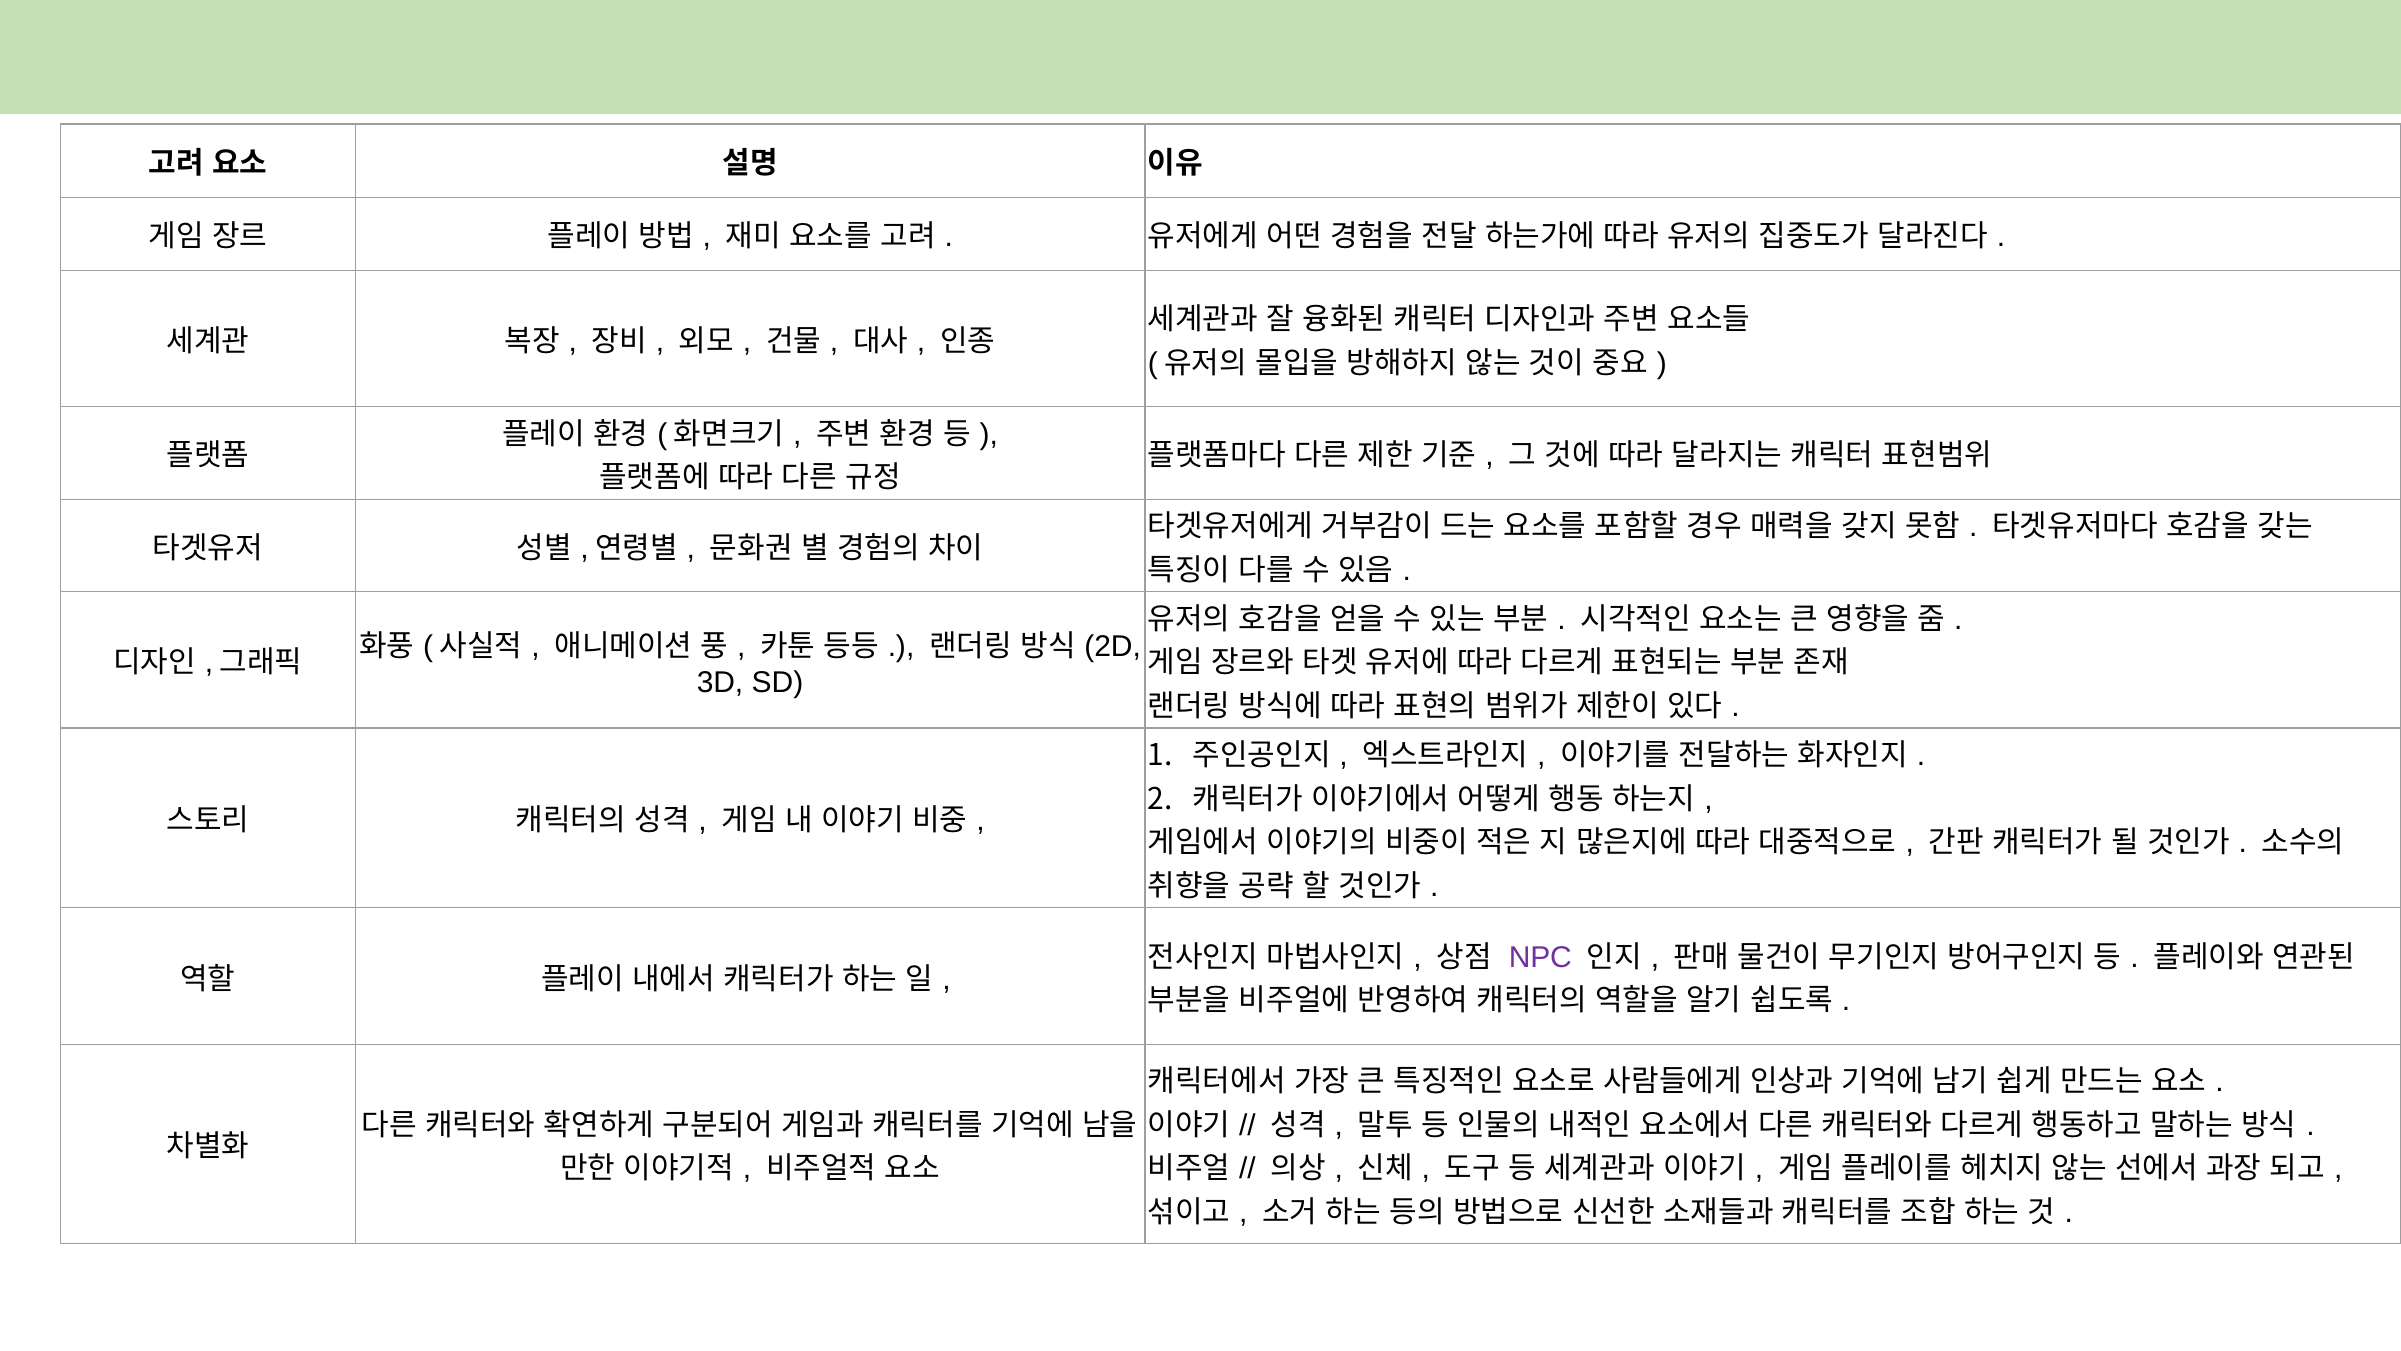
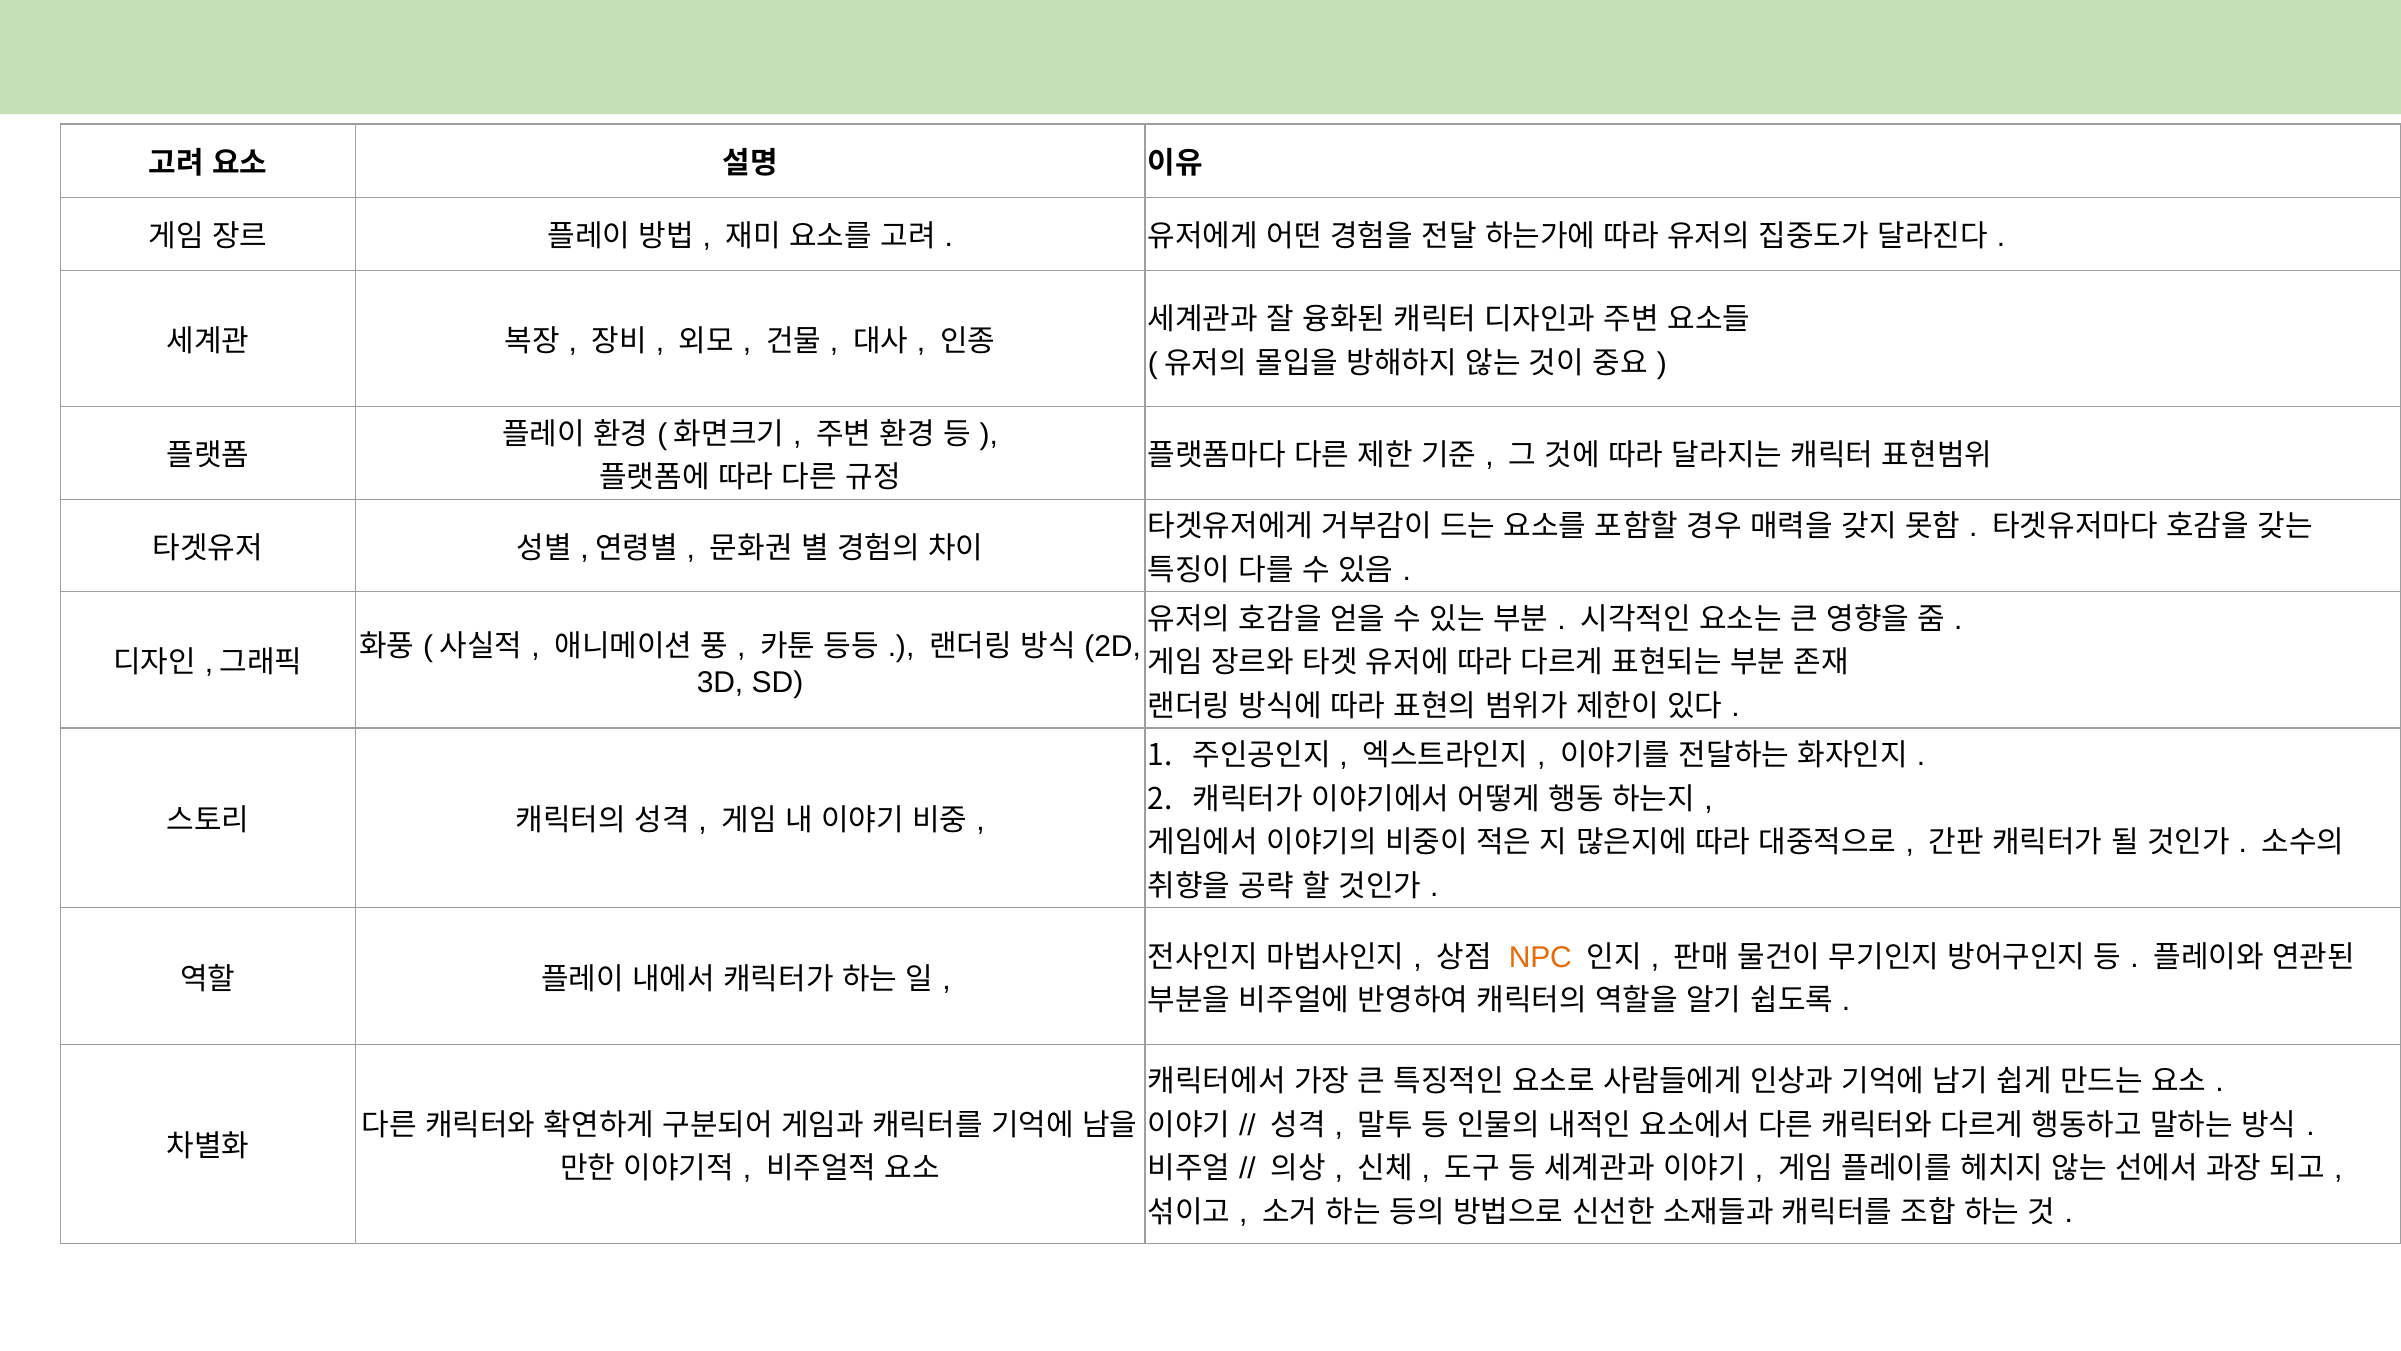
NPC colour: purple -> orange (1540, 957)
